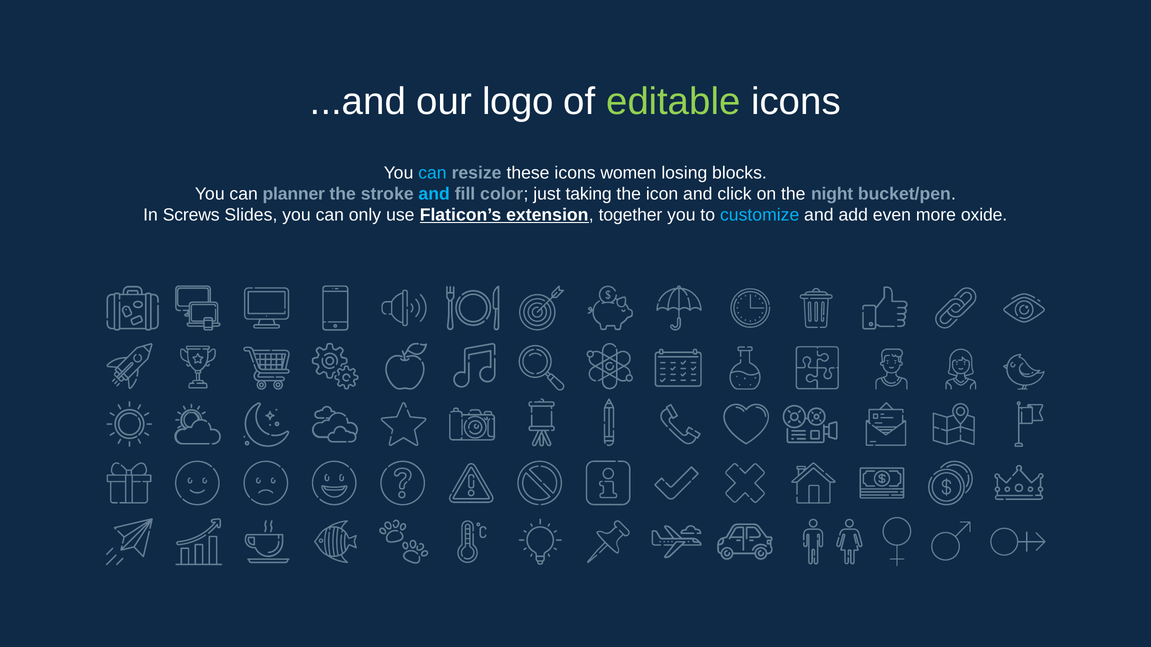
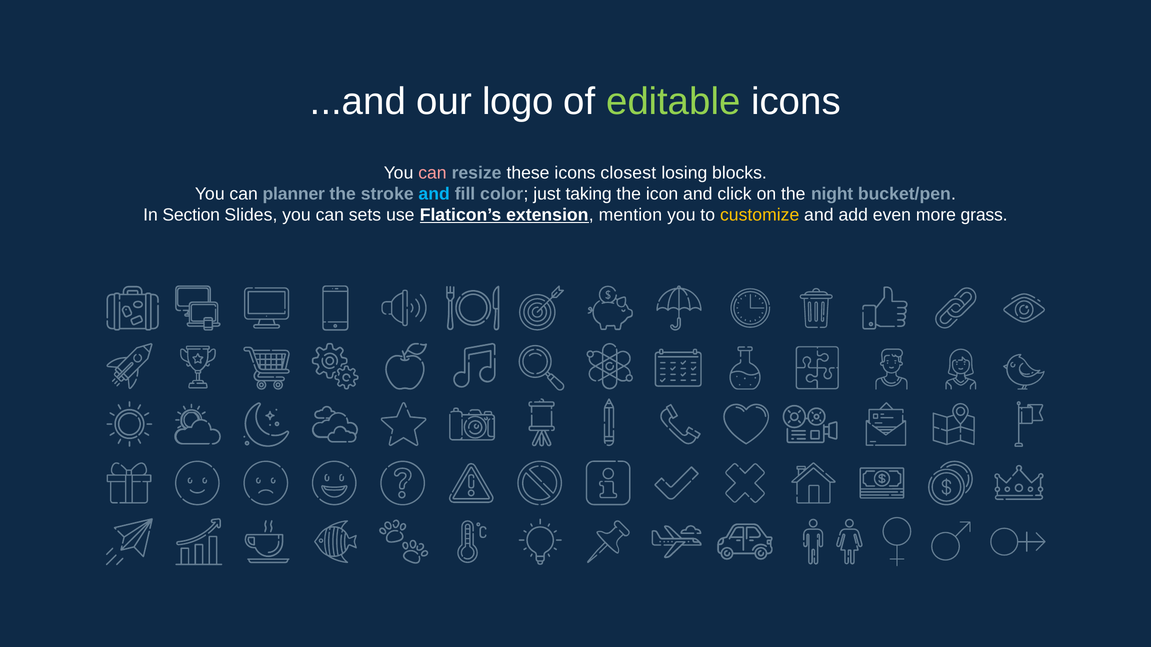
can colour: light blue -> pink (432, 173)
women: women -> closest (628, 173)
Screws: Screws -> Section (191, 215)
only: only -> sets (365, 215)
together: together -> mention (630, 215)
customize colour: light blue -> yellow (760, 215)
oxide: oxide -> grass (984, 215)
